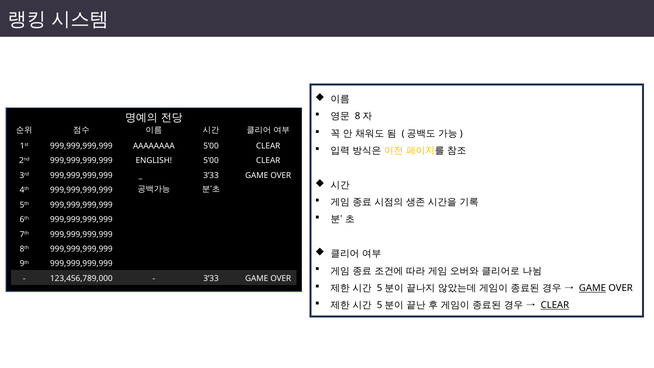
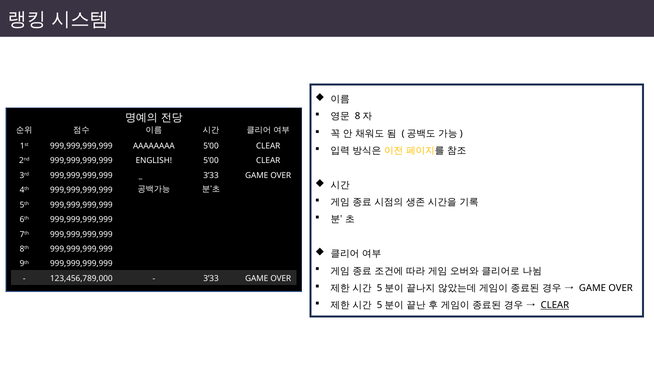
GAME underline: present -> none (593, 288)
